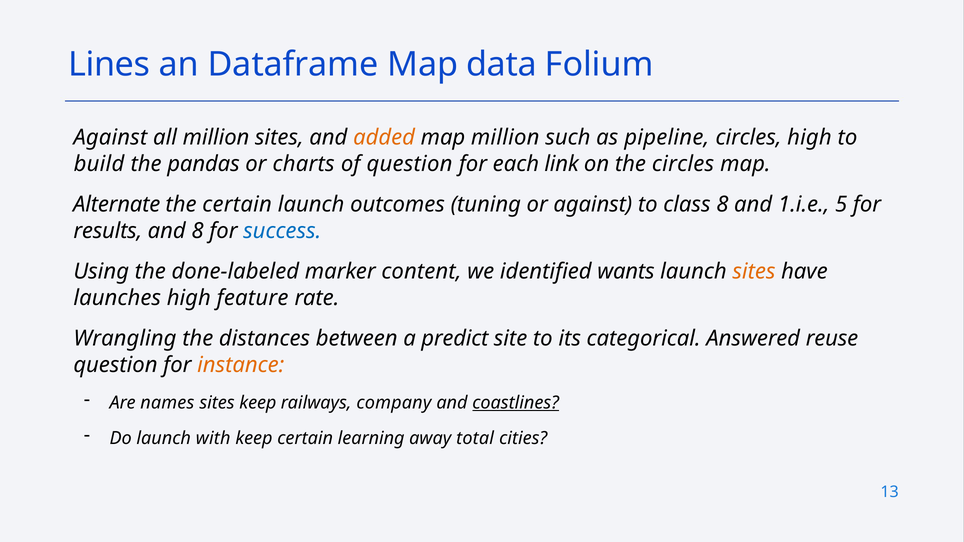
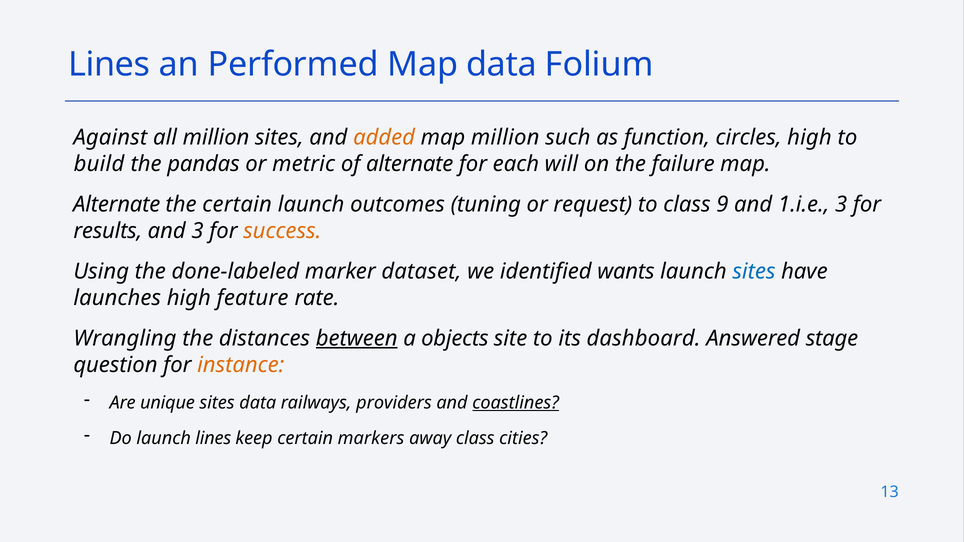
Dataframe: Dataframe -> Performed (293, 64)
pipeline: pipeline -> function (667, 138)
charts: charts -> metric (304, 164)
of question: question -> alternate (410, 164)
link: link -> will (561, 164)
the circles: circles -> failure (683, 164)
or against: against -> request (593, 205)
class 8: 8 -> 9 (722, 205)
1.i.e 5: 5 -> 3 (841, 205)
and 8: 8 -> 3 (198, 231)
success colour: blue -> orange (282, 231)
content: content -> dataset (421, 272)
sites colour: orange -> blue (754, 272)
between underline: none -> present (357, 339)
predict: predict -> objects (455, 339)
categorical: categorical -> dashboard (644, 339)
reuse: reuse -> stage (832, 339)
names: names -> unique (167, 403)
sites keep: keep -> data (258, 403)
company: company -> providers (394, 403)
launch with: with -> lines (213, 439)
learning: learning -> markers (371, 439)
away total: total -> class (475, 439)
